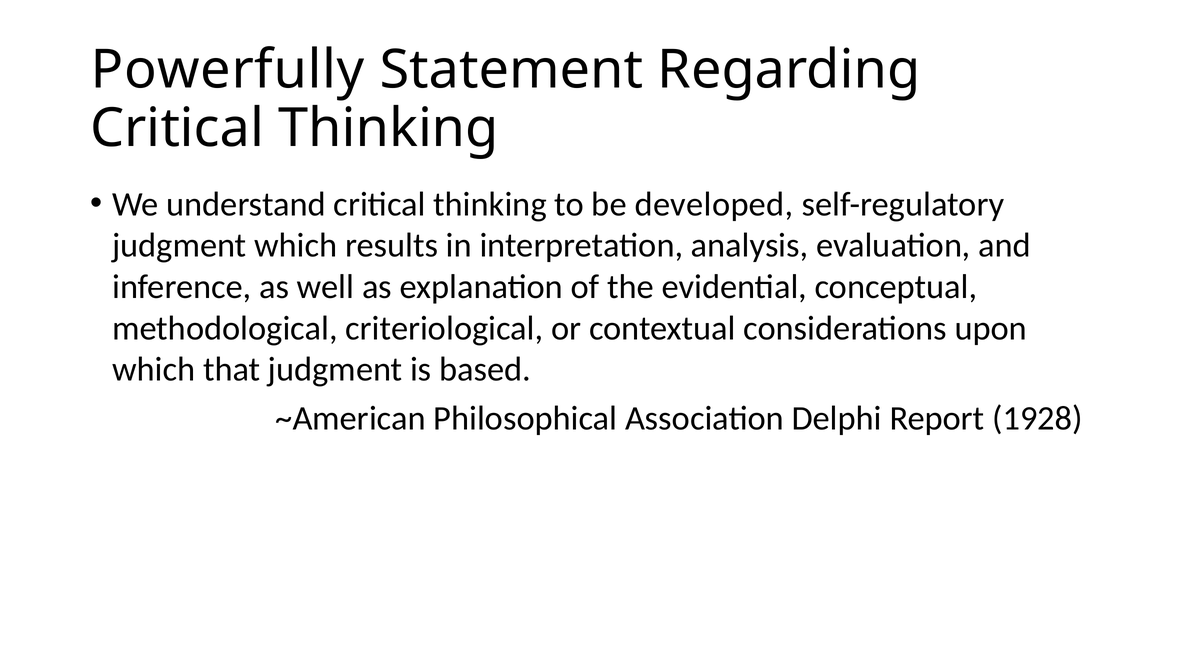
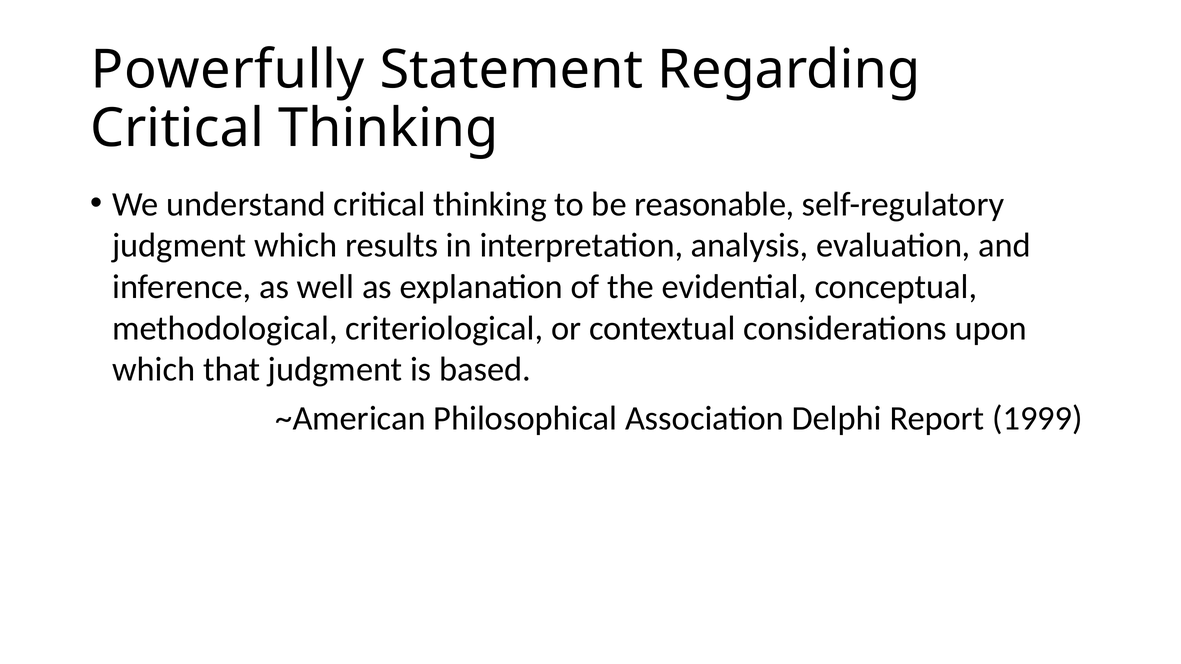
developed: developed -> reasonable (714, 204)
1928: 1928 -> 1999 (1037, 419)
